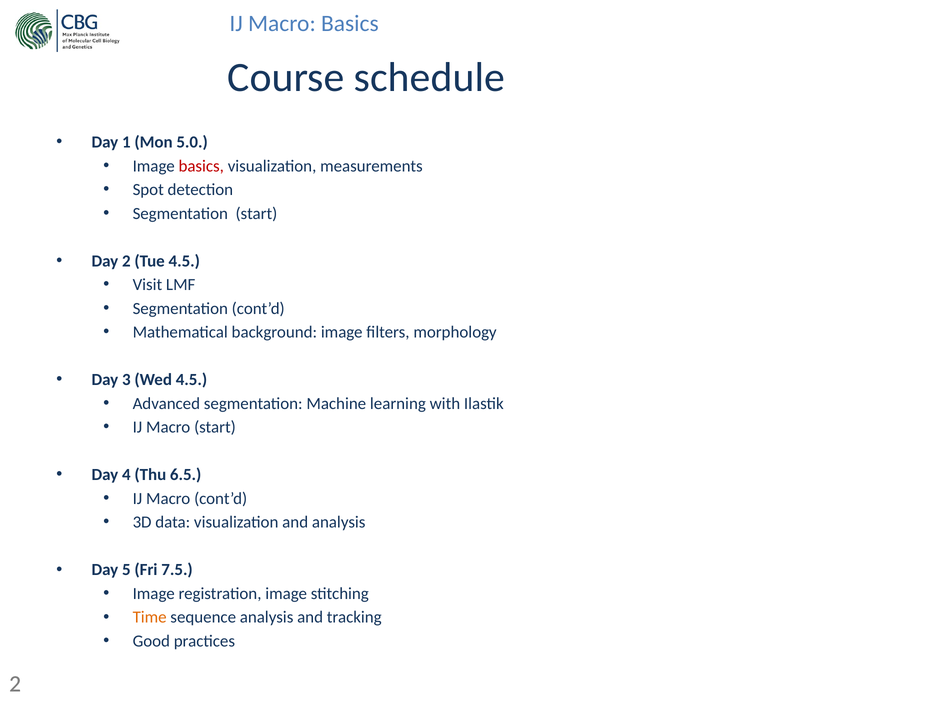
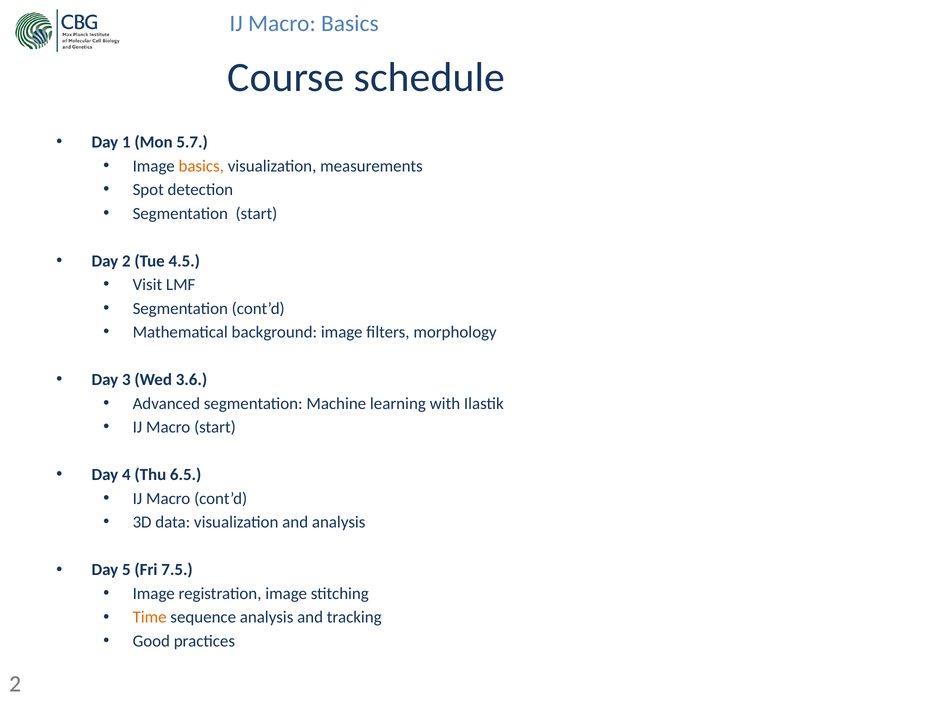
5.0: 5.0 -> 5.7 (192, 142)
basics colour: red -> orange (201, 166)
Wed 4.5: 4.5 -> 3.6 (191, 380)
